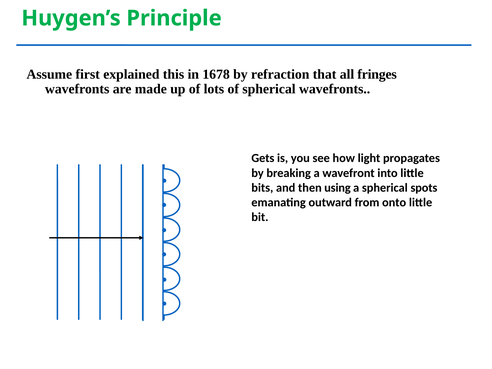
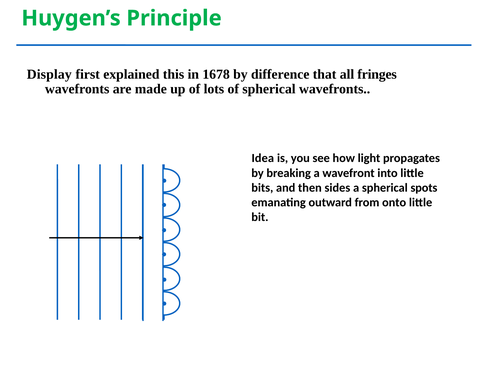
Assume: Assume -> Display (49, 74)
refraction: refraction -> difference (280, 74)
Gets: Gets -> Idea (263, 158)
using: using -> sides (337, 188)
